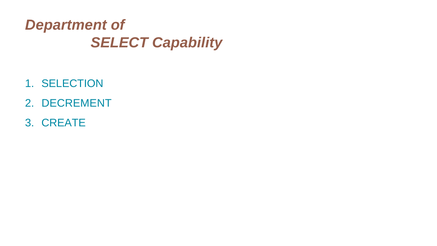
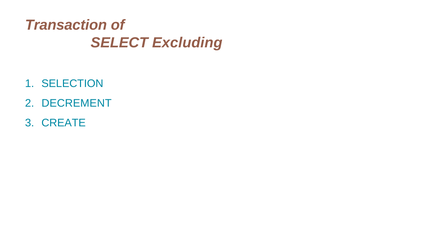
Department: Department -> Transaction (66, 25)
Capability: Capability -> Excluding (187, 42)
